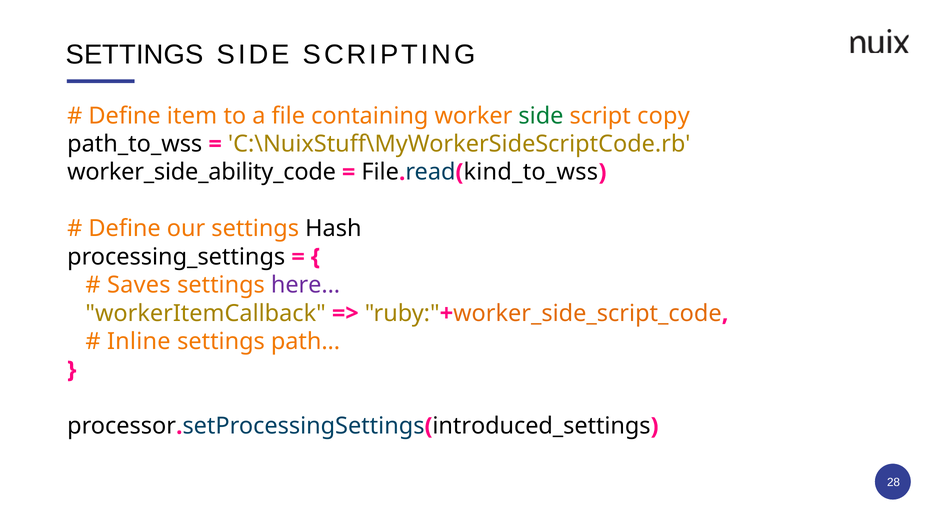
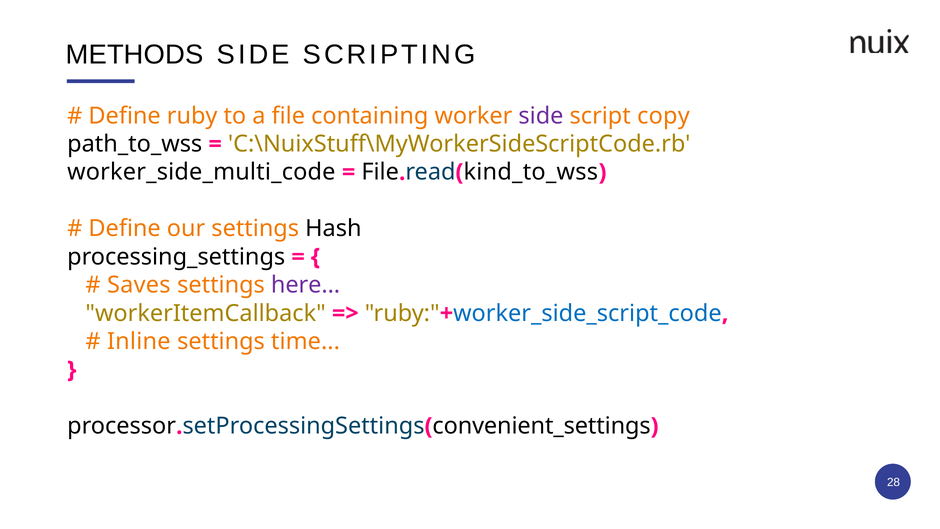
SETTINGS: SETTINGS -> METHODS (135, 55)
Define item: item -> ruby (192, 116)
side colour: green -> purple (541, 116)
worker_side_ability_code: worker_side_ability_code -> worker_side_multi_code (201, 172)
worker_side_script_code colour: orange -> blue (587, 313)
path: path -> time (305, 341)
introduced_settings: introduced_settings -> convenient_settings (542, 426)
